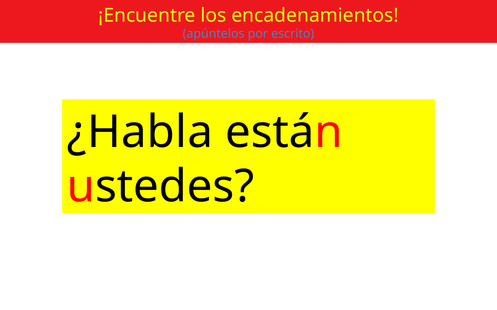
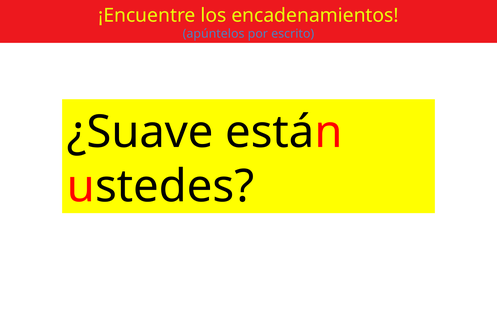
¿Habla: ¿Habla -> ¿Suave (140, 132)
